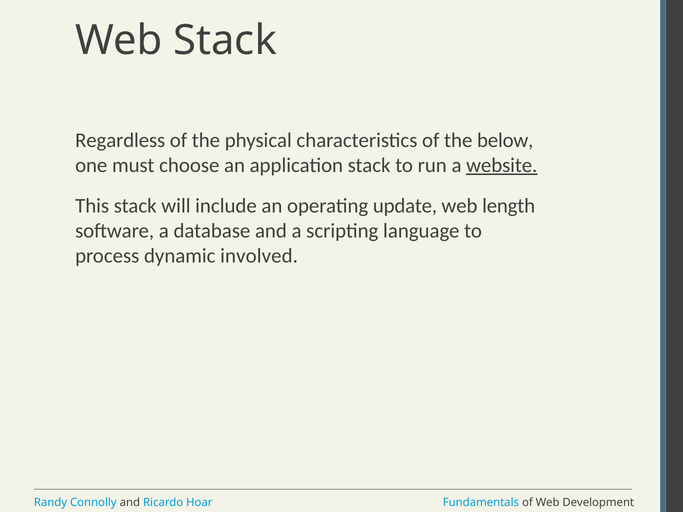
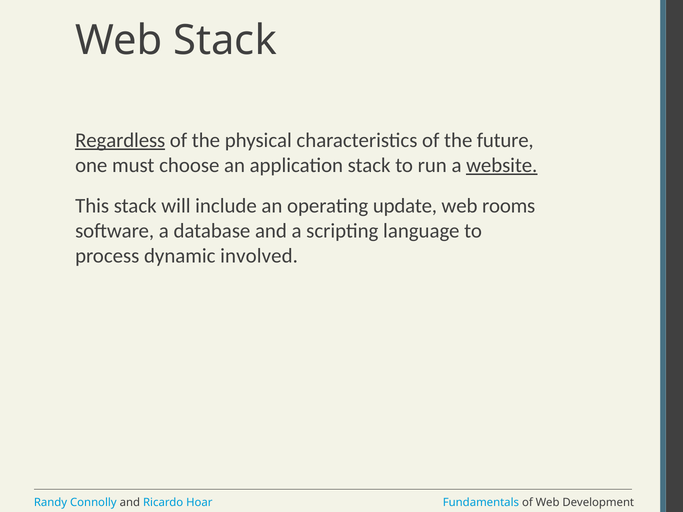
Regardless underline: none -> present (120, 140)
below: below -> future (505, 140)
length: length -> rooms (509, 206)
